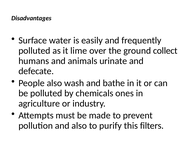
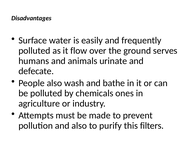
lime: lime -> flow (79, 51)
collect: collect -> serves (165, 51)
